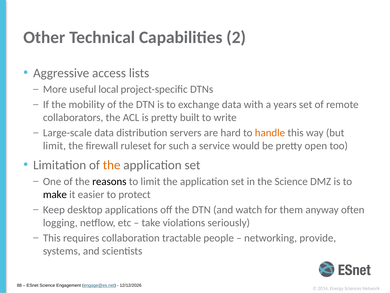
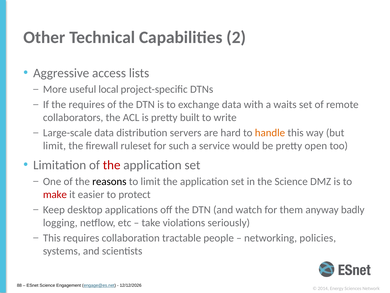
the mobility: mobility -> requires (87, 104)
years: years -> waits (285, 104)
the colour: orange -> red (112, 165)
make colour: black -> red (55, 194)
often: often -> badly (353, 209)
provide: provide -> policies (318, 238)
